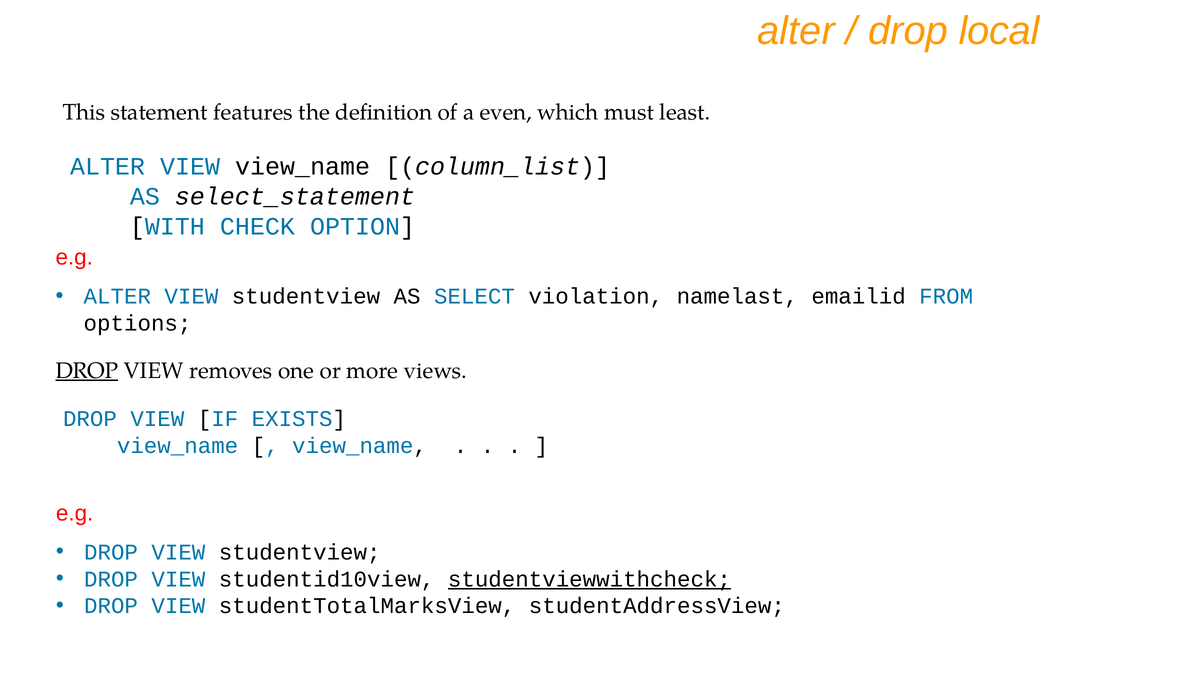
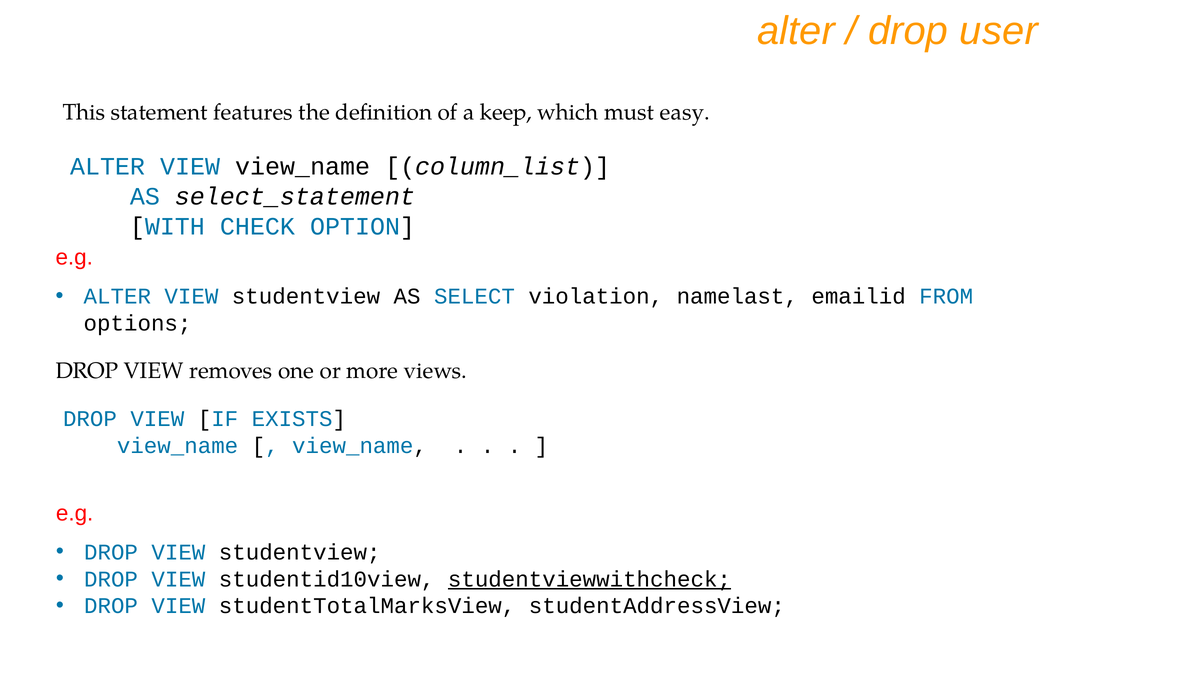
local: local -> user (999, 31)
even: even -> keep (506, 112)
least: least -> easy (685, 112)
DROP underline: present -> none (87, 371)
